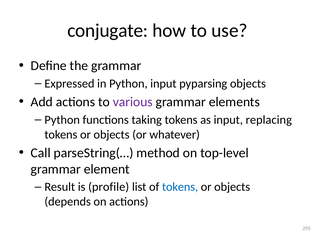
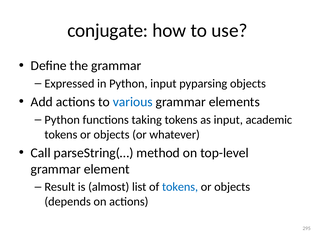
various colour: purple -> blue (133, 102)
replacing: replacing -> academic (269, 120)
profile: profile -> almost (109, 187)
